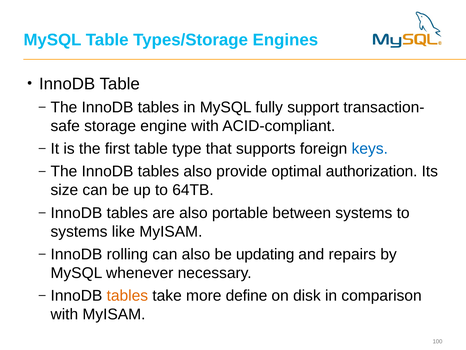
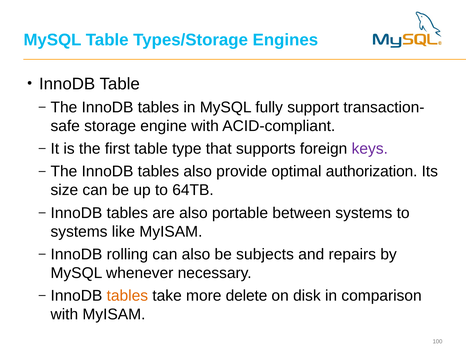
keys colour: blue -> purple (370, 149)
updating: updating -> subjects (265, 254)
define: define -> delete (247, 295)
